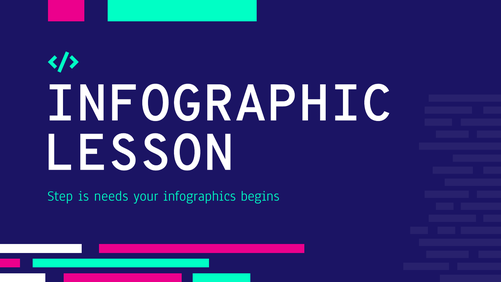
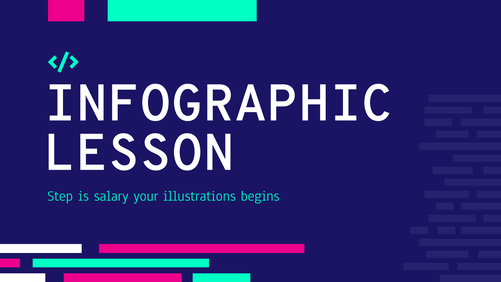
needs: needs -> salary (111, 196)
infographics: infographics -> illustrations (200, 196)
